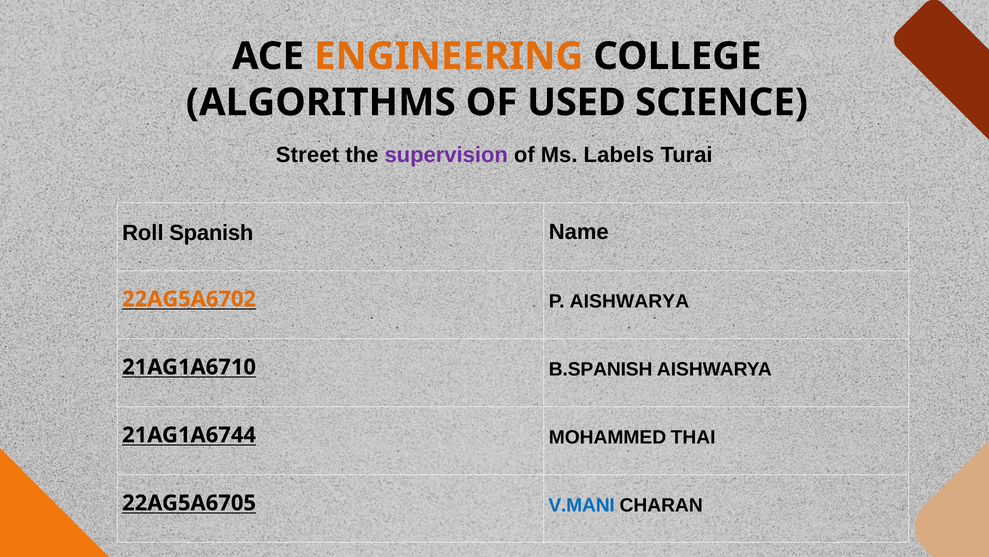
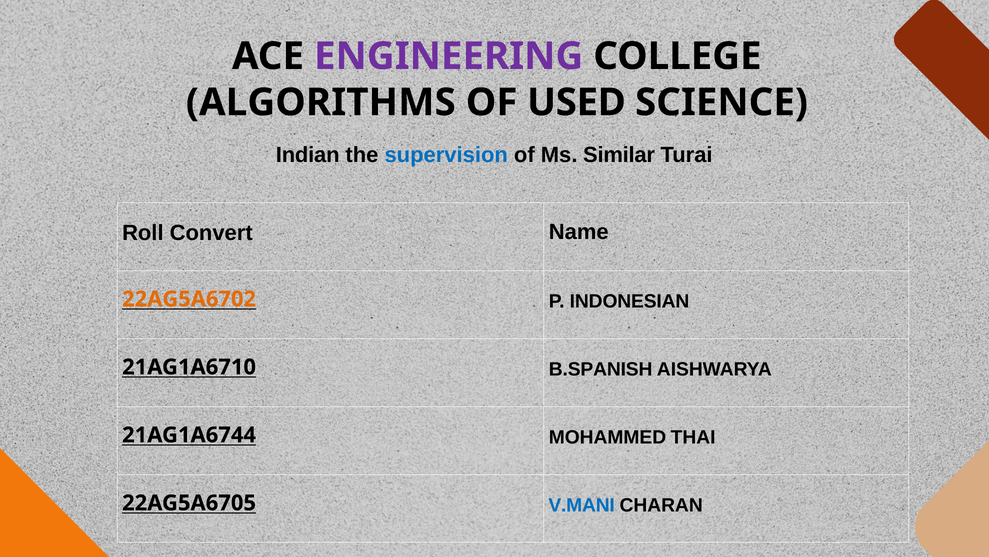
ENGINEERING colour: orange -> purple (449, 56)
Street: Street -> Indian (308, 155)
supervision colour: purple -> blue (446, 155)
Labels: Labels -> Similar (619, 155)
Spanish: Spanish -> Convert (211, 233)
P AISHWARYA: AISHWARYA -> INDONESIAN (630, 301)
